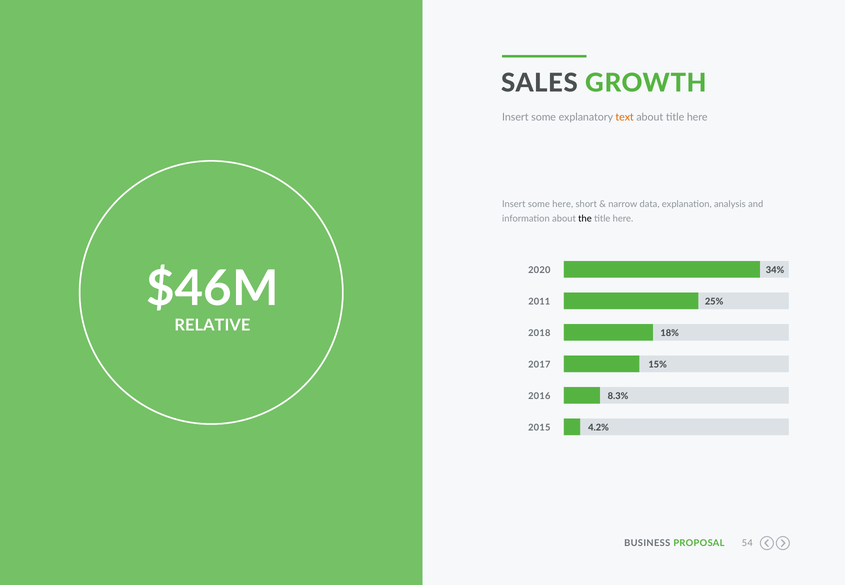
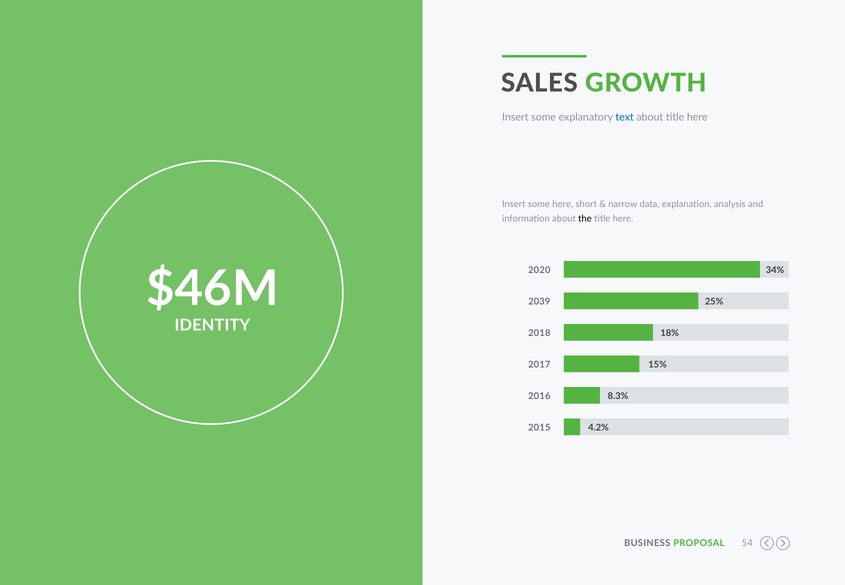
text colour: orange -> blue (625, 117)
2011: 2011 -> 2039 (539, 301)
RELATIVE: RELATIVE -> IDENTITY (212, 326)
